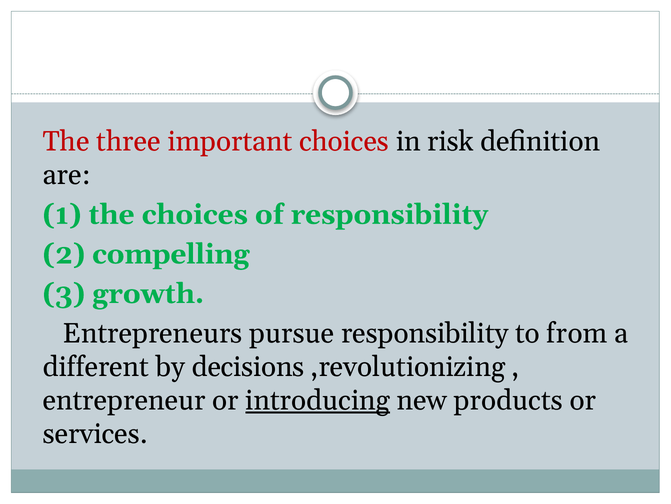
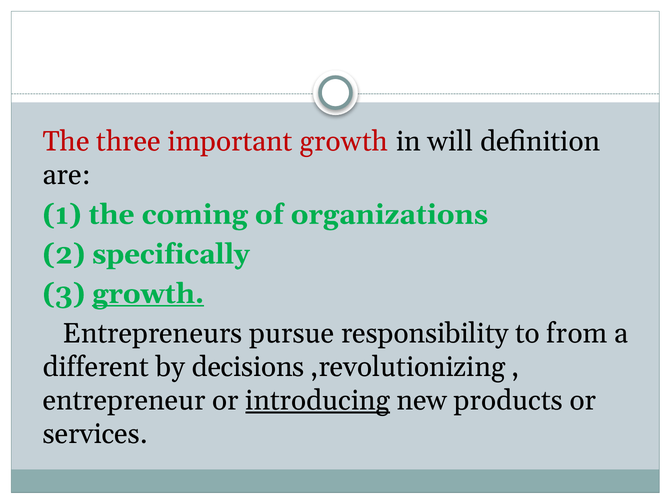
important choices: choices -> growth (344, 141)
risk: risk -> will (450, 141)
the choices: choices -> coming (195, 214)
of responsibility: responsibility -> organizations (389, 214)
compelling: compelling -> specifically (171, 254)
growth underline: none -> present (148, 293)
